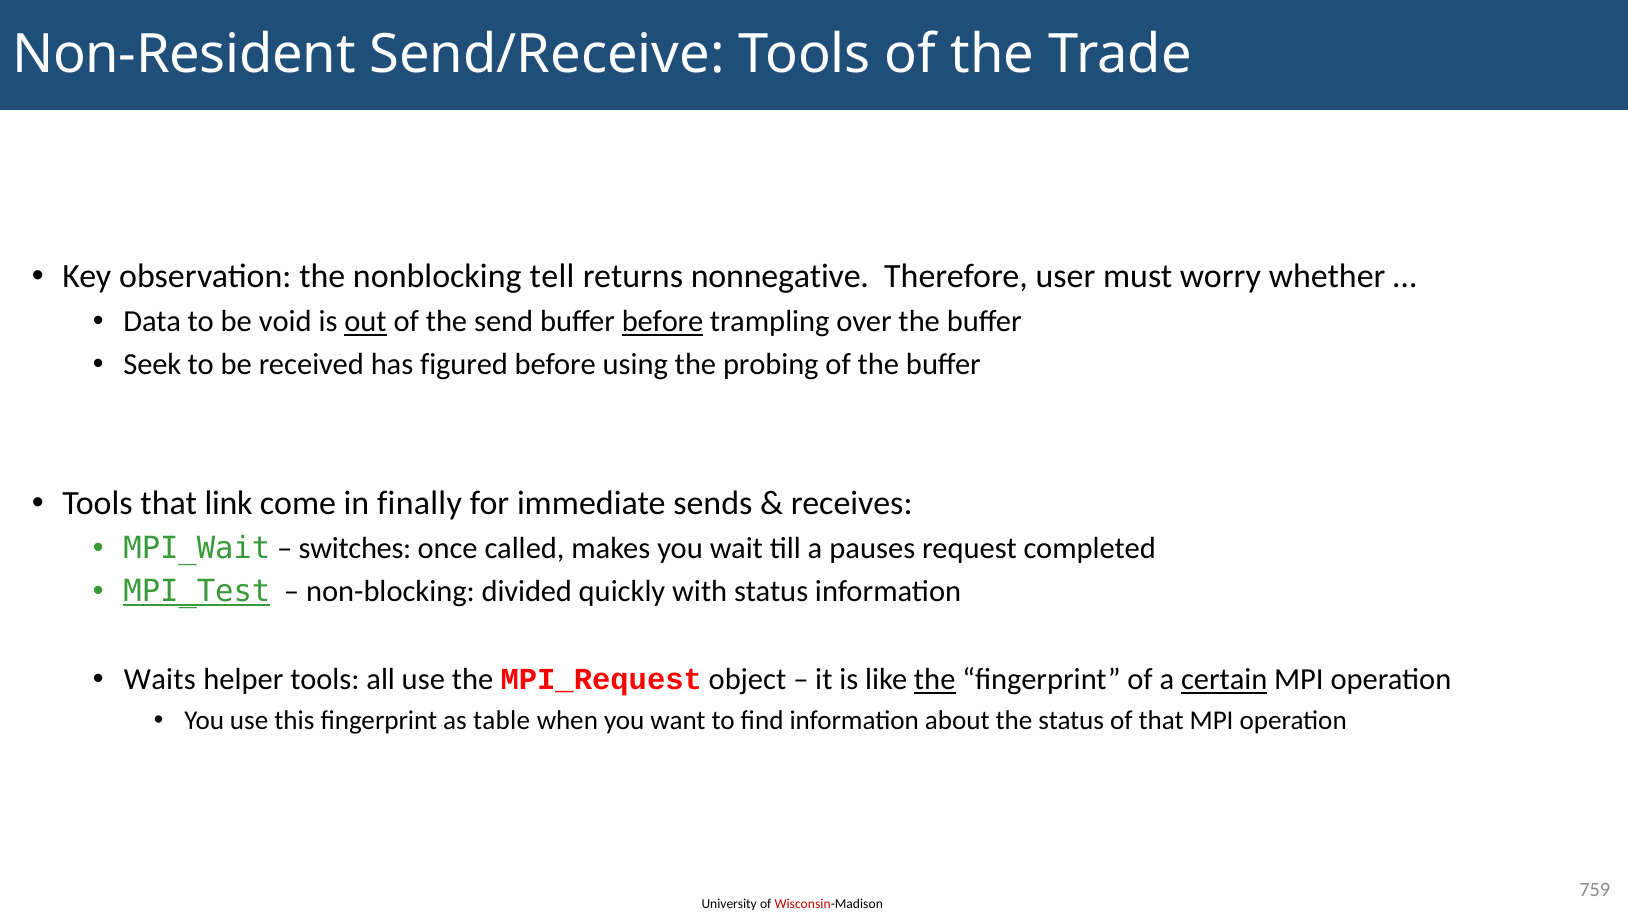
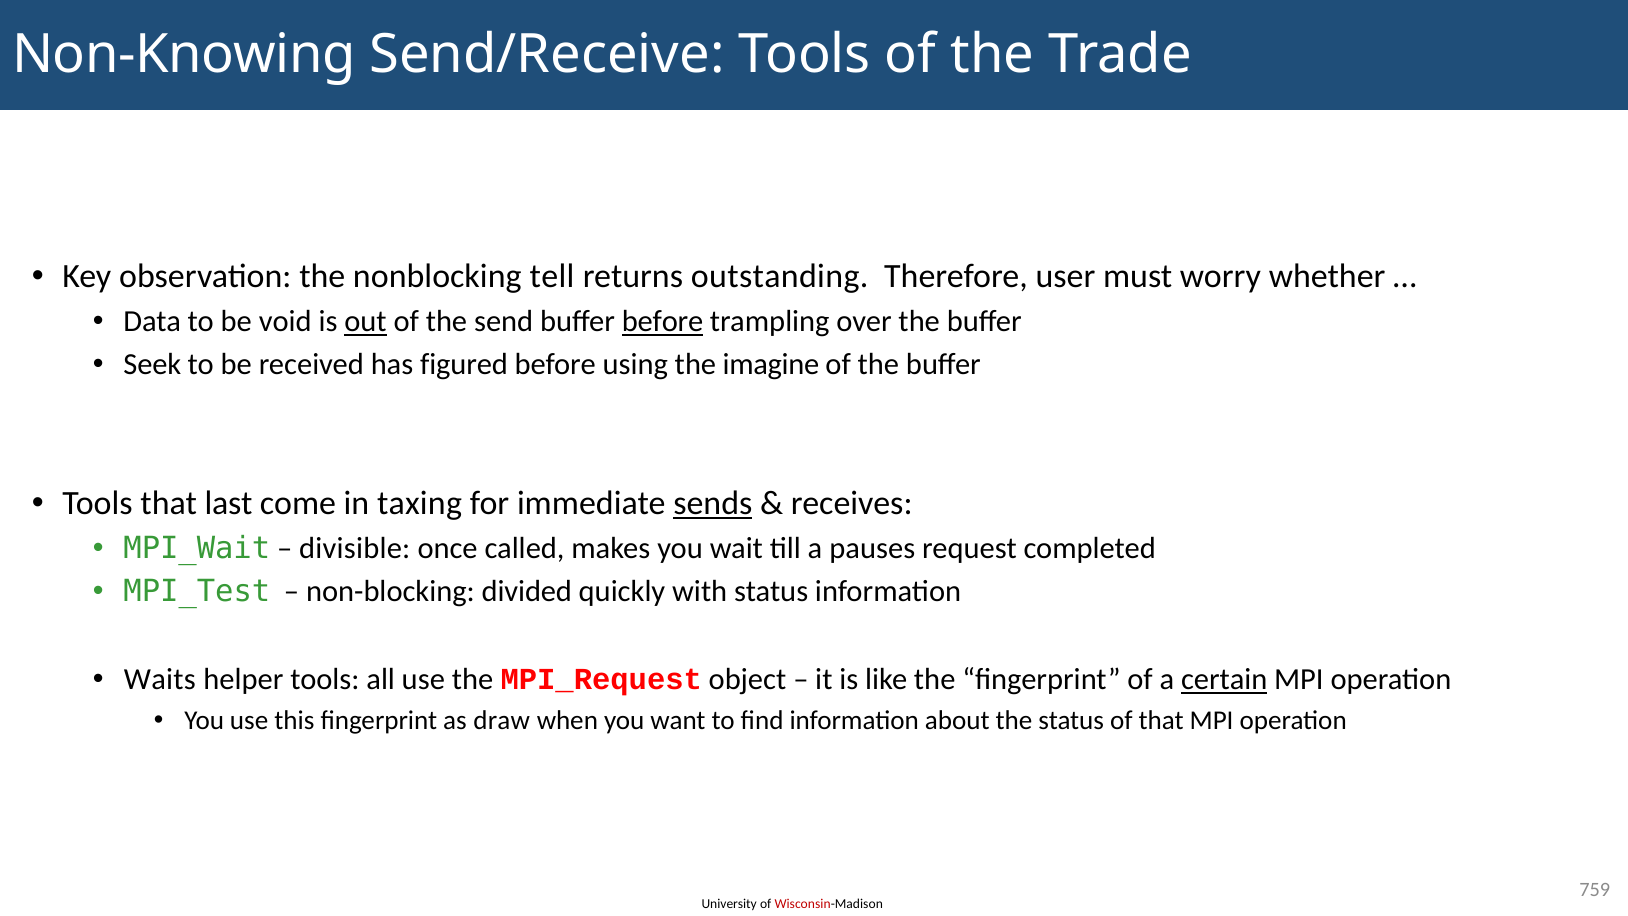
Non-Resident: Non-Resident -> Non-Knowing (184, 55)
nonnegative: nonnegative -> outstanding (780, 276)
probing: probing -> imagine (771, 365)
link: link -> last (229, 503)
finally: finally -> taxing (420, 503)
sends underline: none -> present (713, 503)
switches: switches -> divisible (355, 548)
MPI_Test underline: present -> none (197, 591)
the underline: present -> none (935, 679)
table: table -> draw (502, 721)
